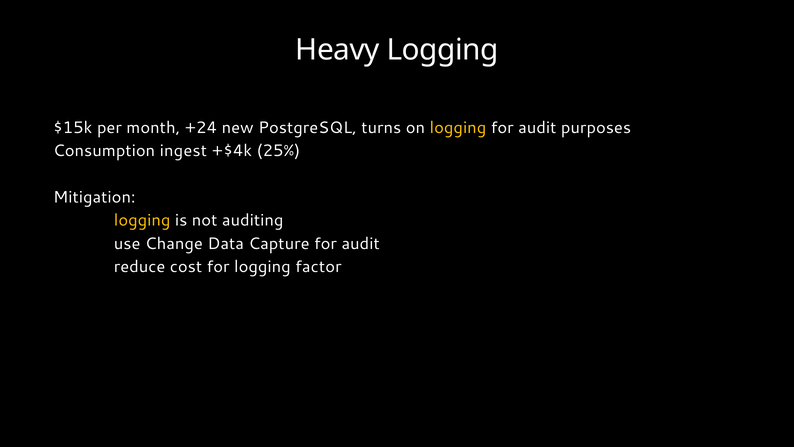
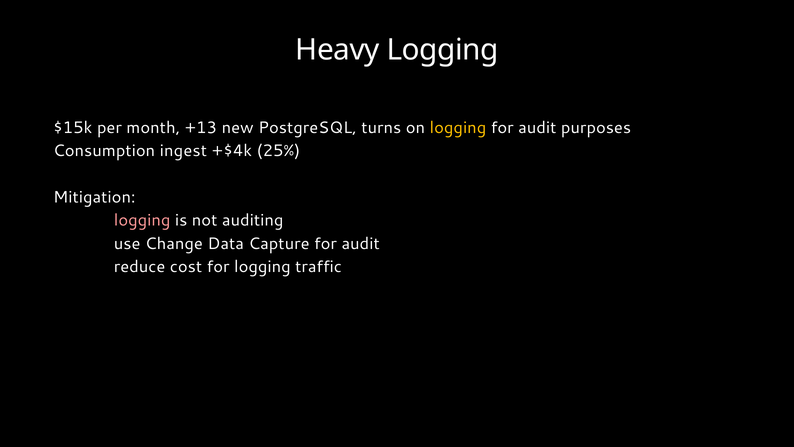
+24: +24 -> +13 (201, 128)
logging colour: yellow -> pink (142, 220)
factor: factor -> traffic (319, 267)
